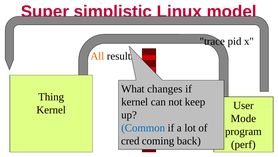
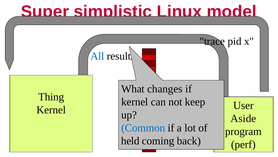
All colour: orange -> blue (97, 56)
Mode: Mode -> Aside (243, 118)
cred: cred -> held (130, 140)
